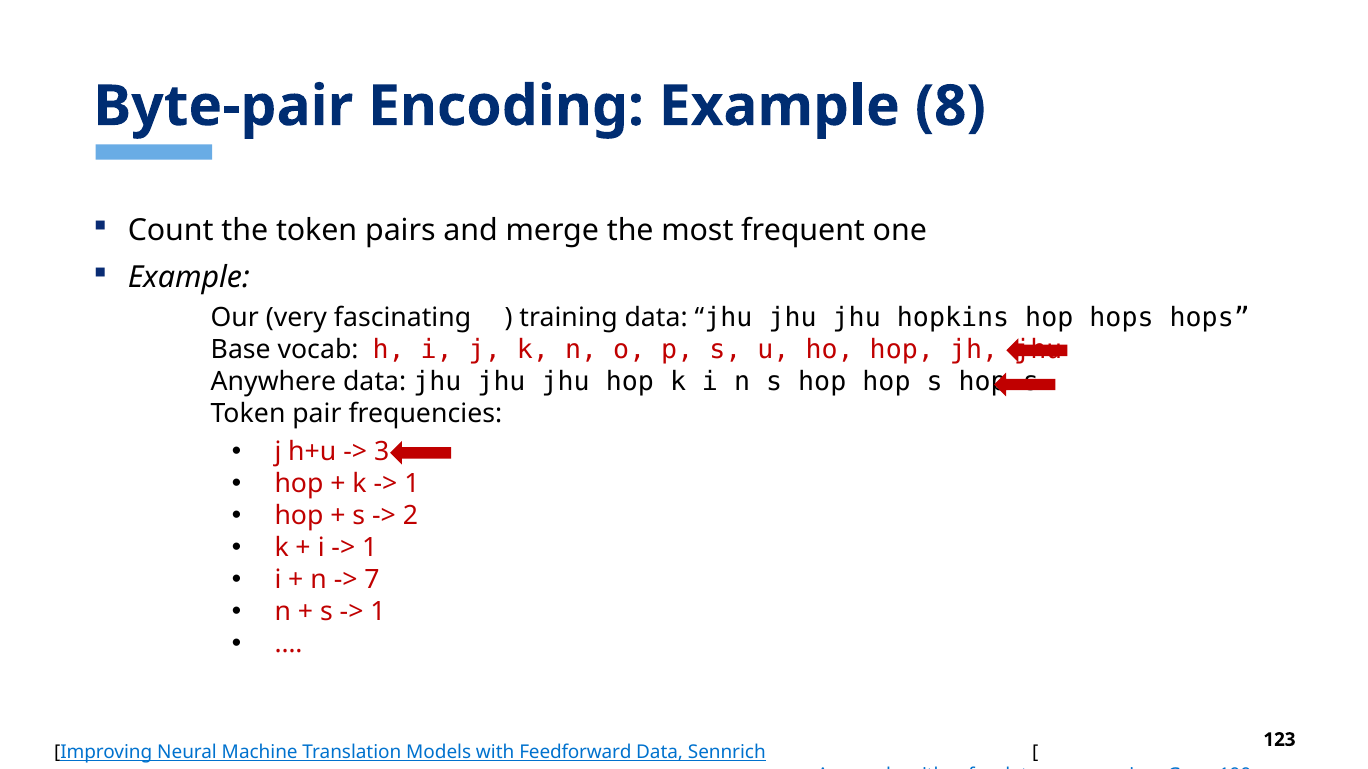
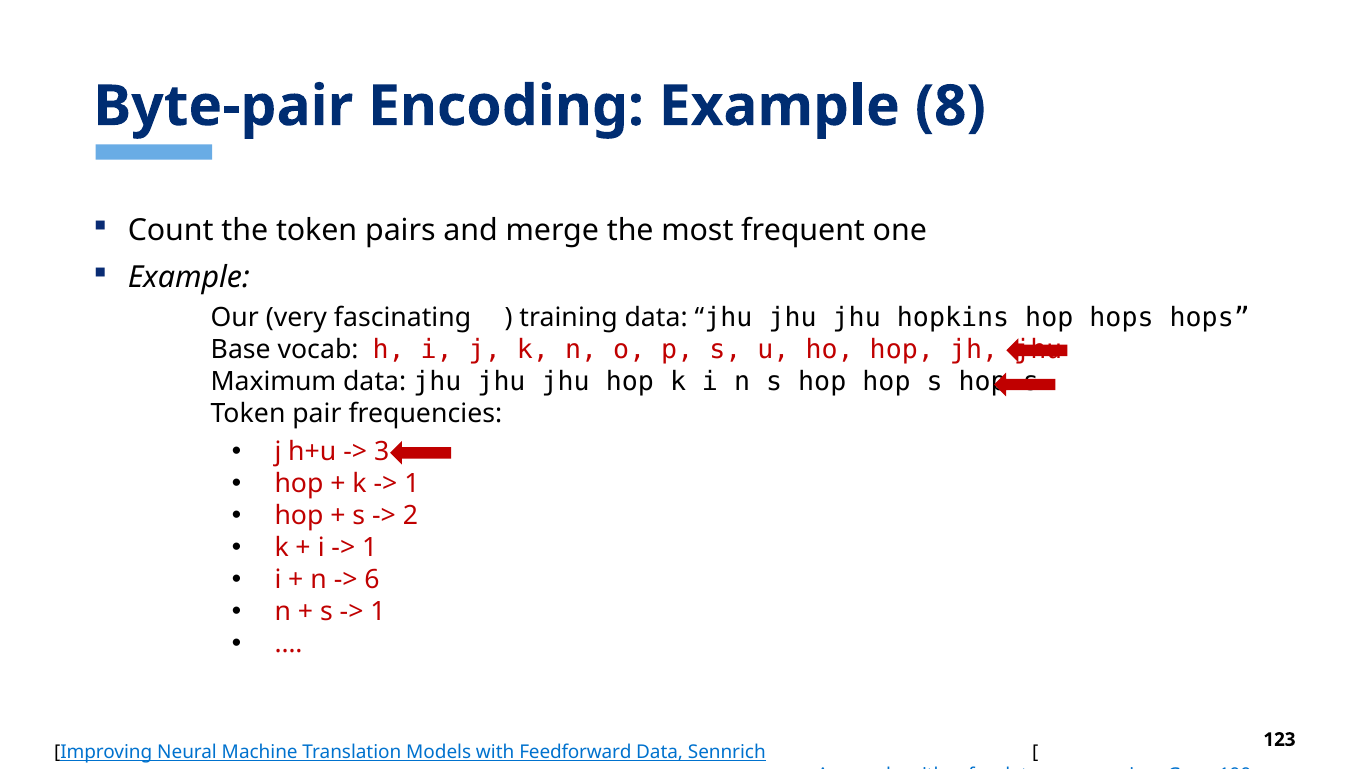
Anywhere: Anywhere -> Maximum (274, 382)
7: 7 -> 6 (372, 580)
